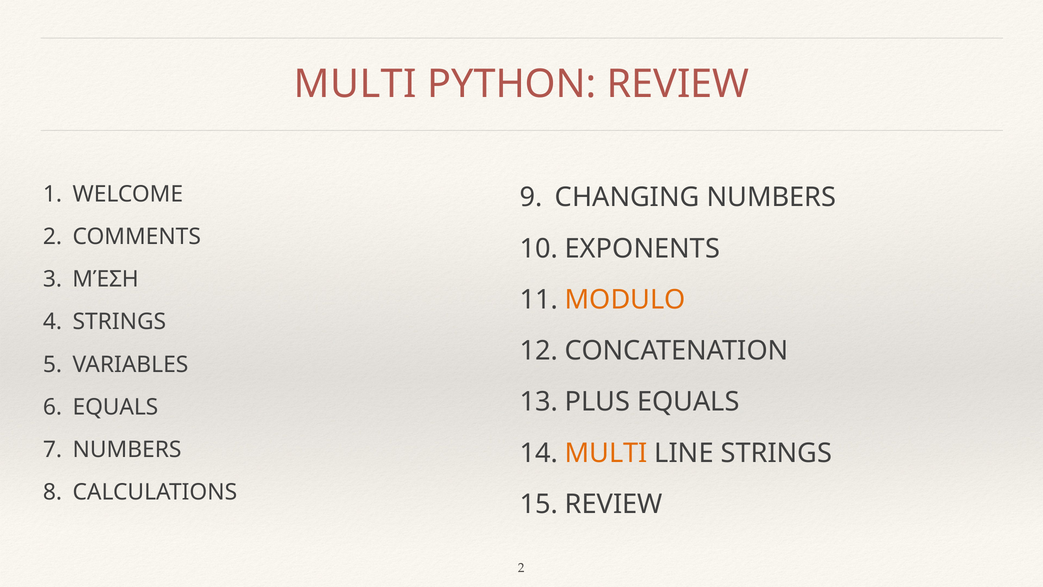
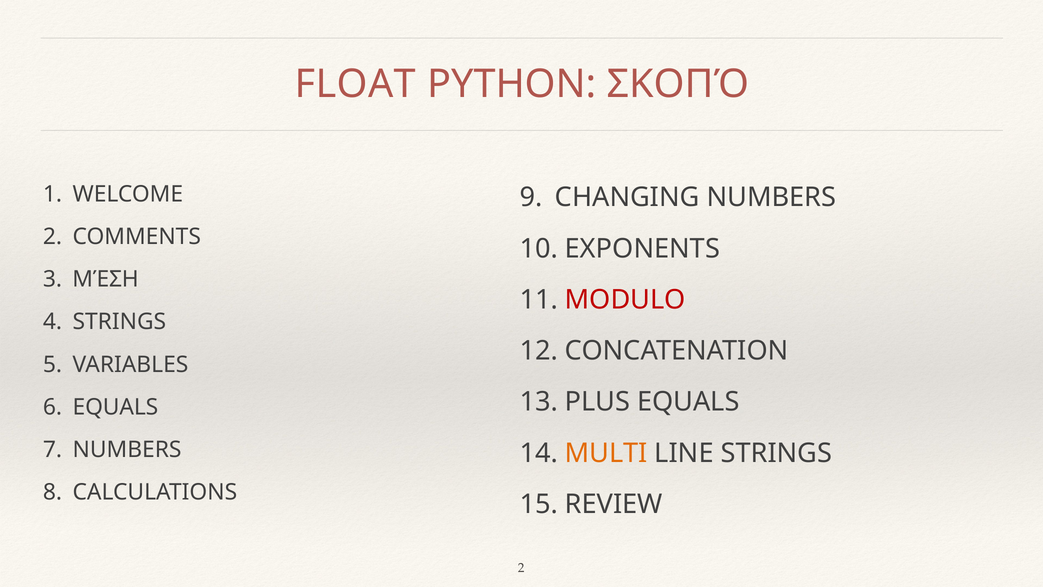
MULTI: MULTI -> FLOAT (355, 84)
PYTHON REVIEW: REVIEW -> ΣΚΟΠΌ (678, 84)
MODULO colour: orange -> red (625, 300)
